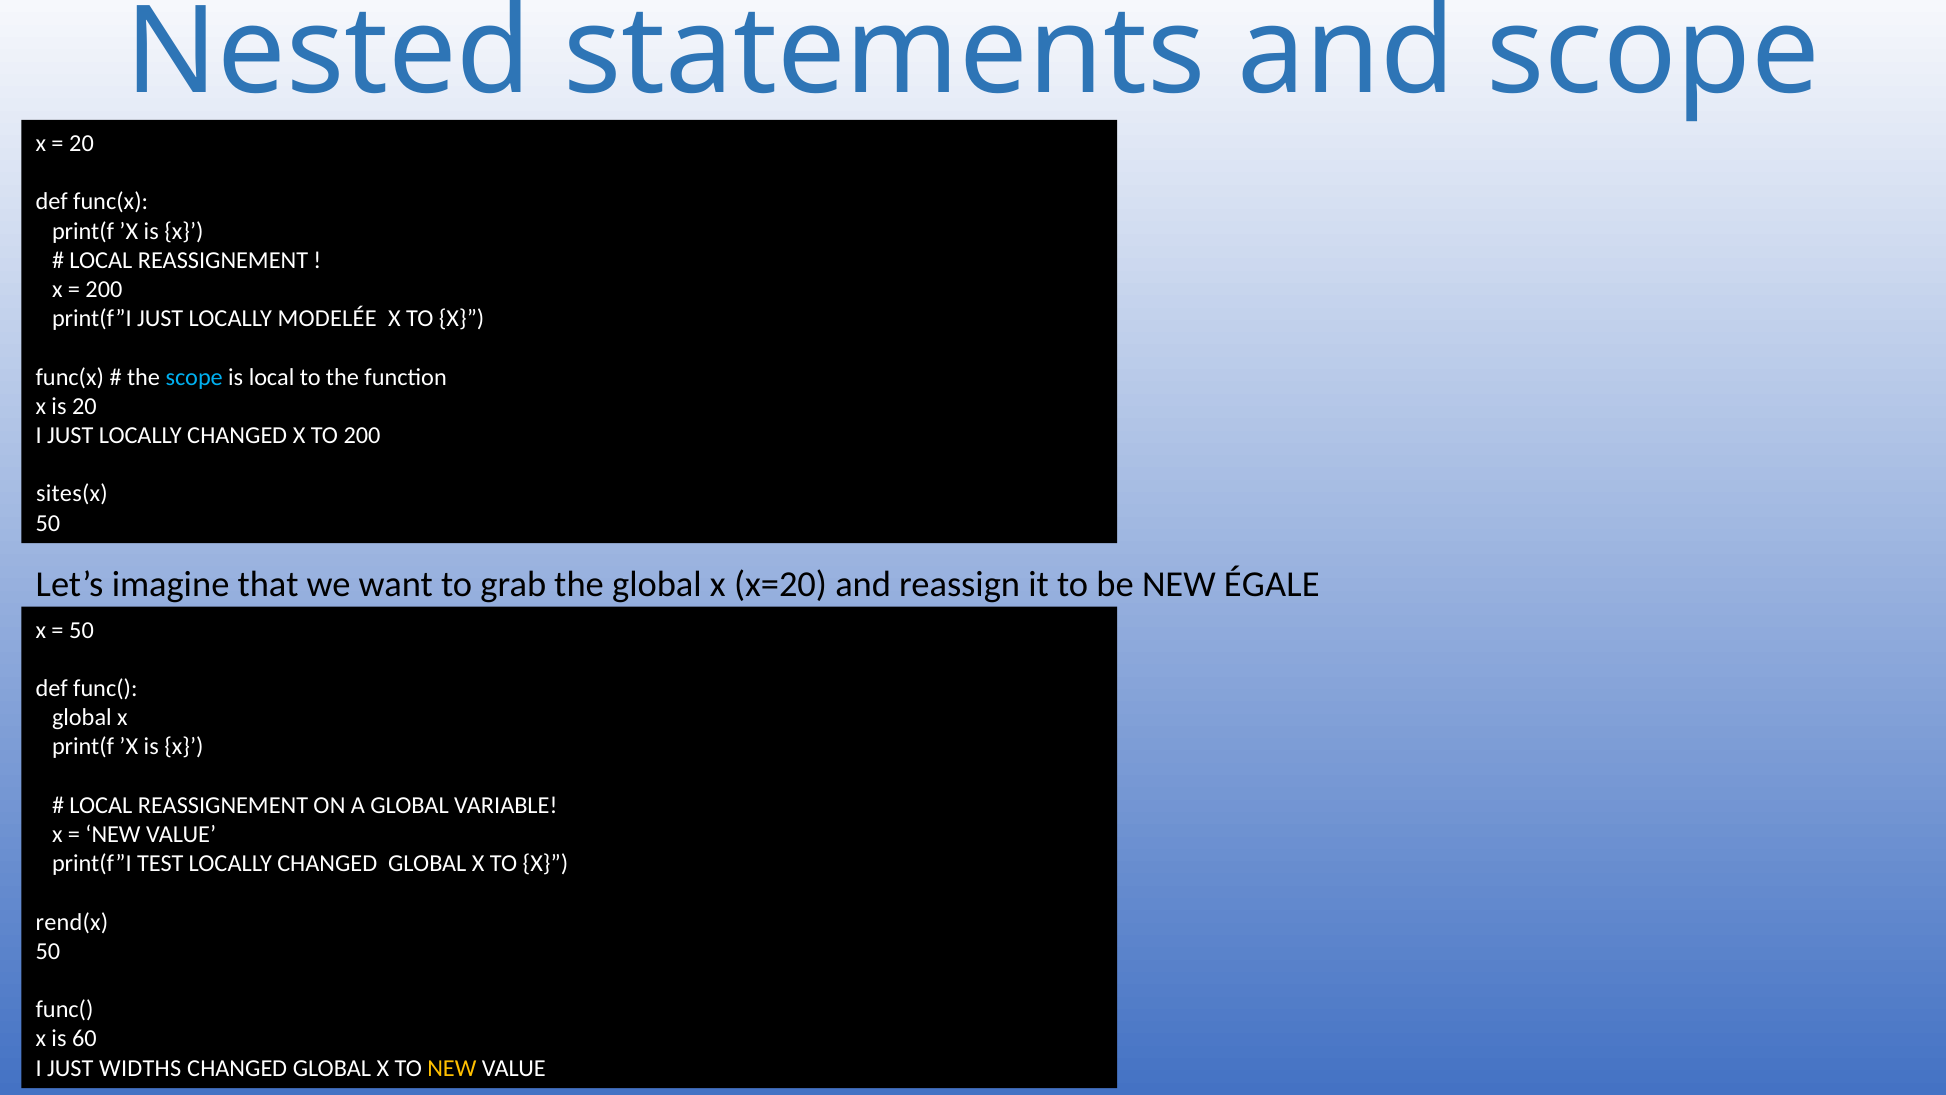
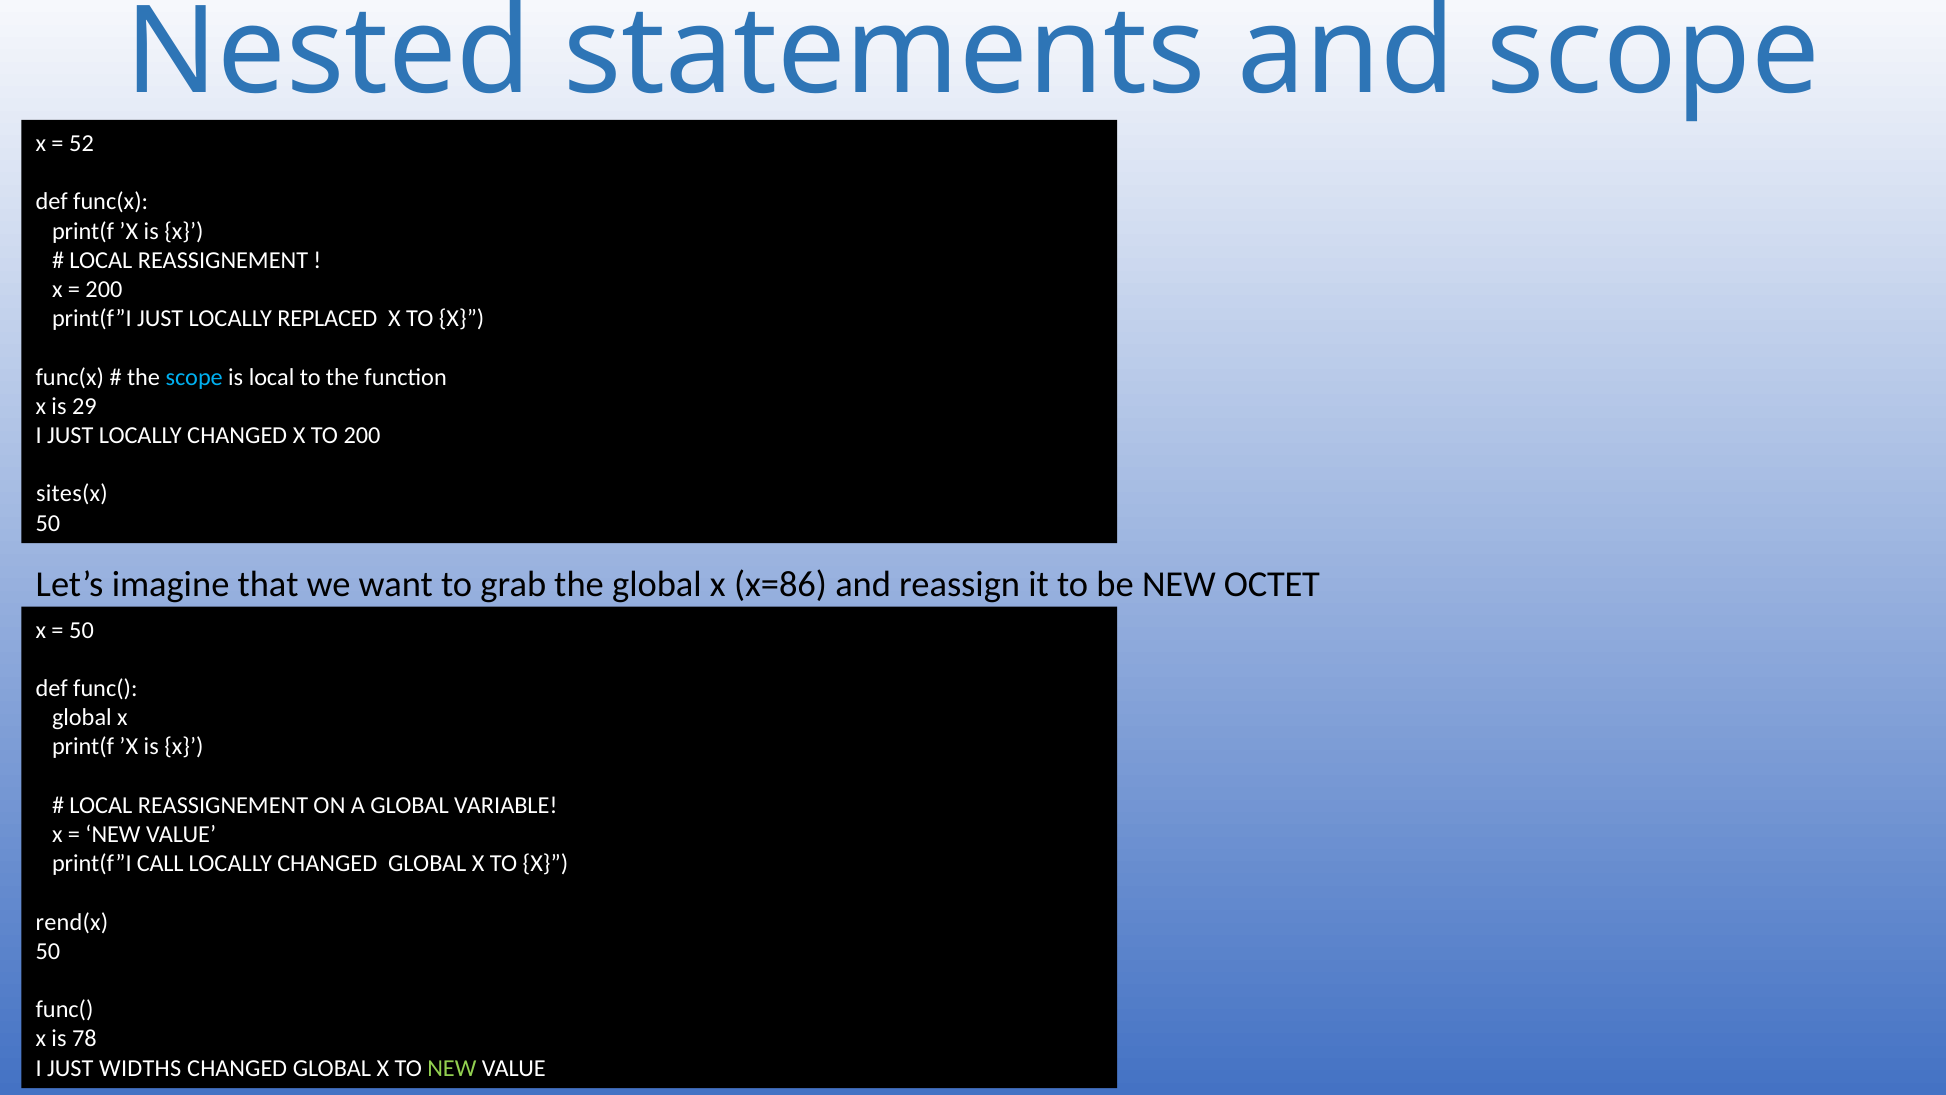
20: 20 -> 52 (81, 143)
MODELÉE: MODELÉE -> REPLACED (327, 318)
is 20: 20 -> 29 (84, 406)
x=20: x=20 -> x=86 (781, 585)
ÉGALE: ÉGALE -> OCTET (1272, 585)
TEST: TEST -> CALL (160, 863)
60: 60 -> 78 (84, 1039)
NEW colour: yellow -> light green (452, 1068)
